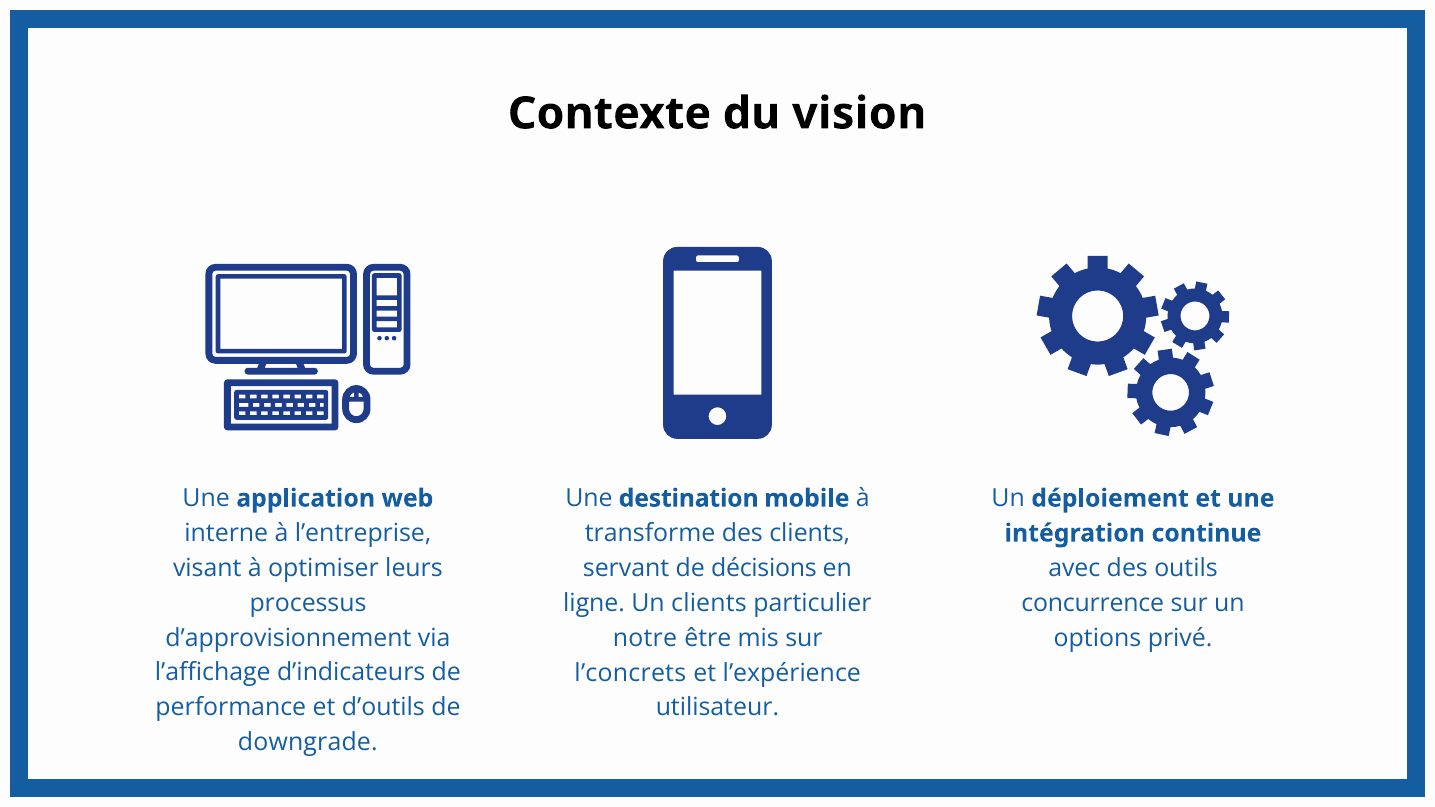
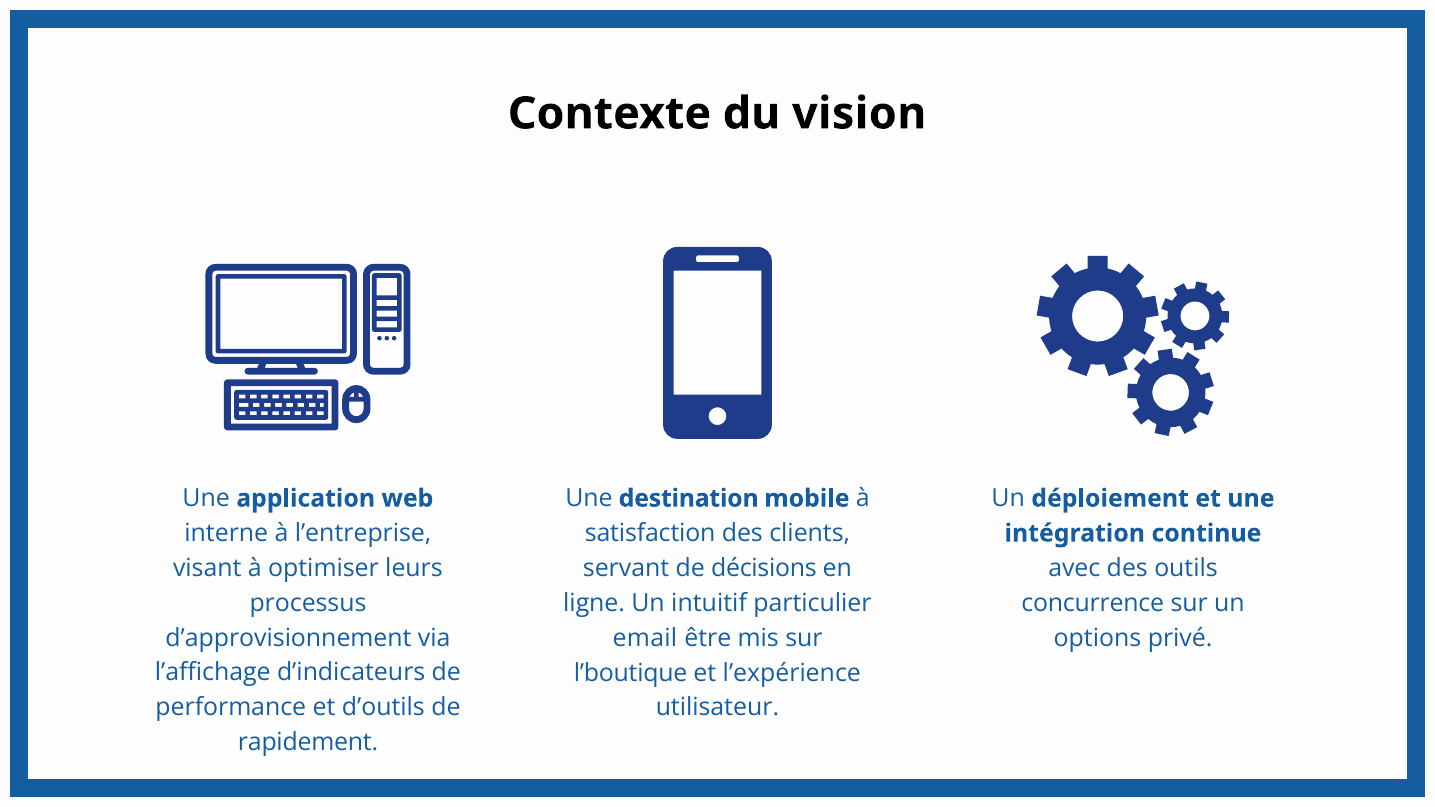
transforme: transforme -> satisfaction (650, 533)
Un clients: clients -> intuitif (709, 603)
notre: notre -> email (645, 638)
l’concrets: l’concrets -> l’boutique (631, 673)
downgrade: downgrade -> rapidement (308, 743)
